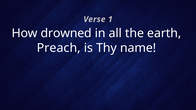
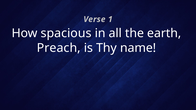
drowned: drowned -> spacious (66, 33)
